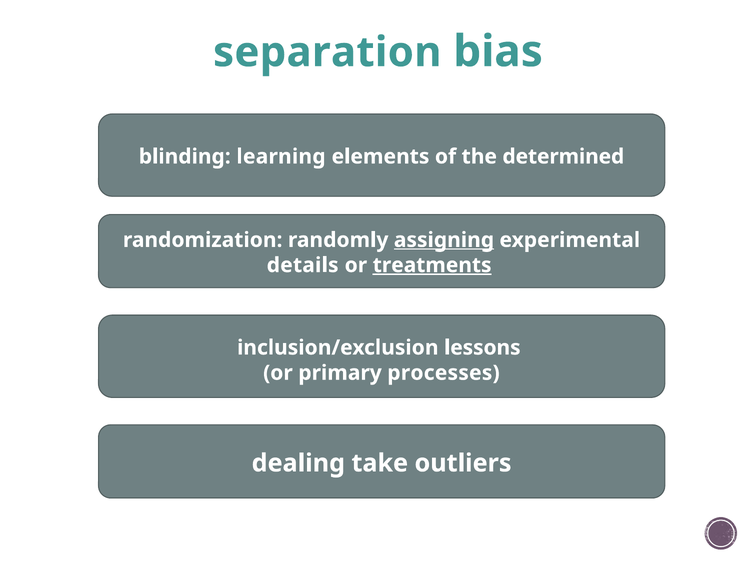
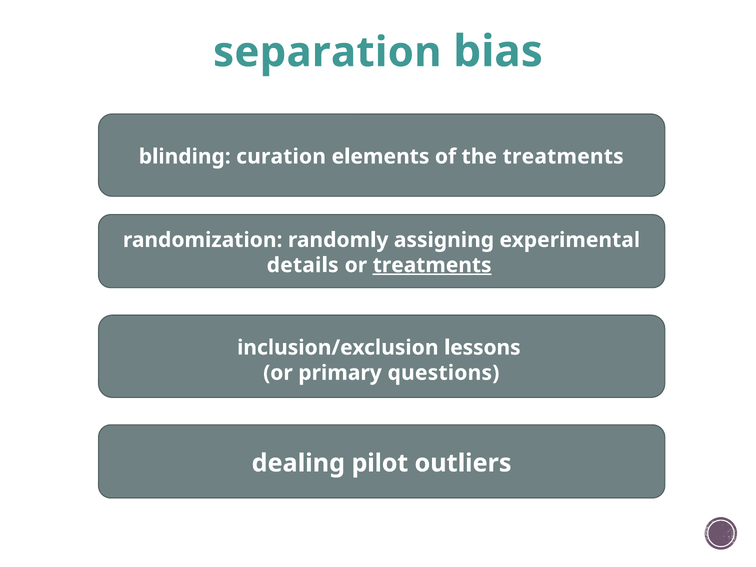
learning: learning -> curation (281, 157)
the determined: determined -> treatments (563, 157)
assigning underline: present -> none (444, 240)
processes: processes -> questions (443, 373)
take: take -> pilot (380, 463)
